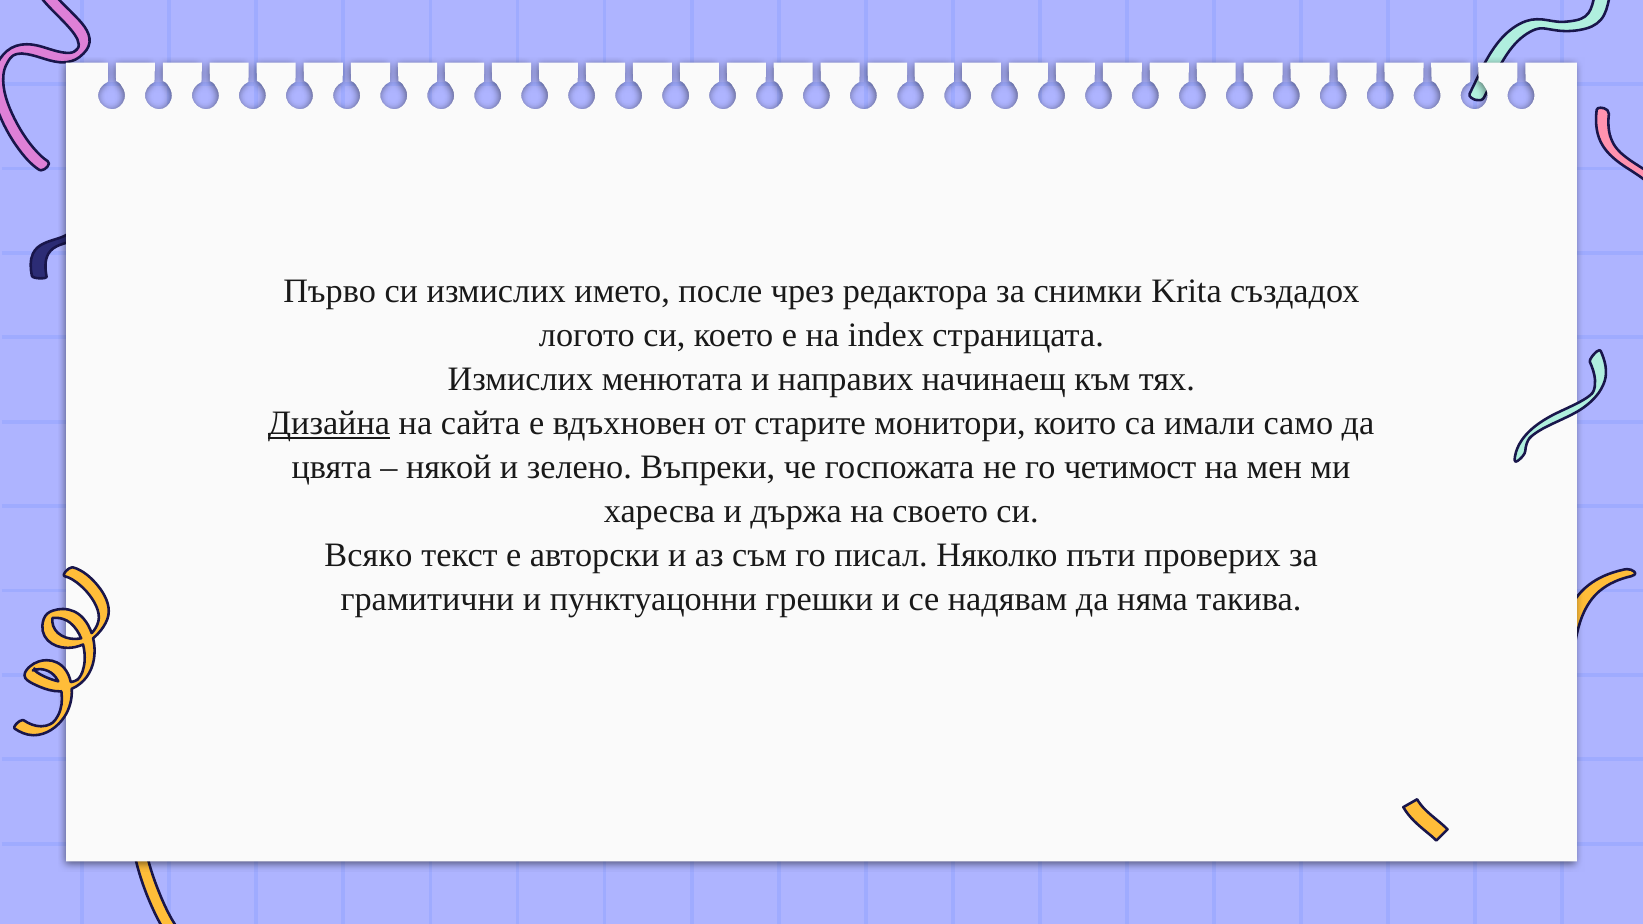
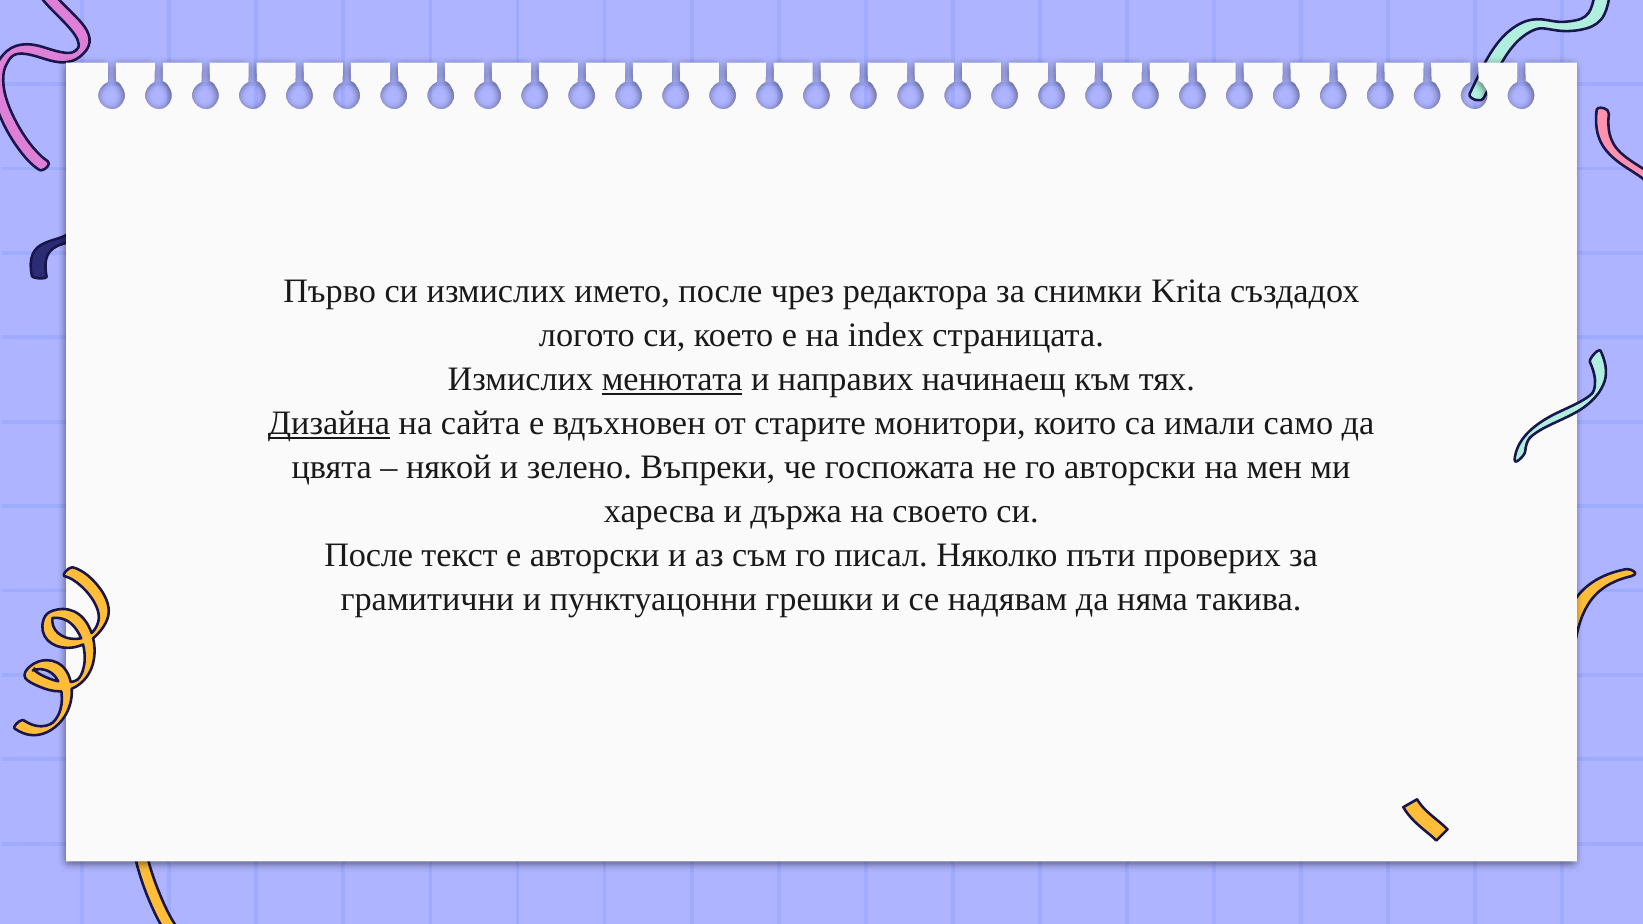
менютата underline: none -> present (672, 379)
го четимост: четимост -> авторски (1130, 467)
Всяко: Всяко -> После (369, 555)
